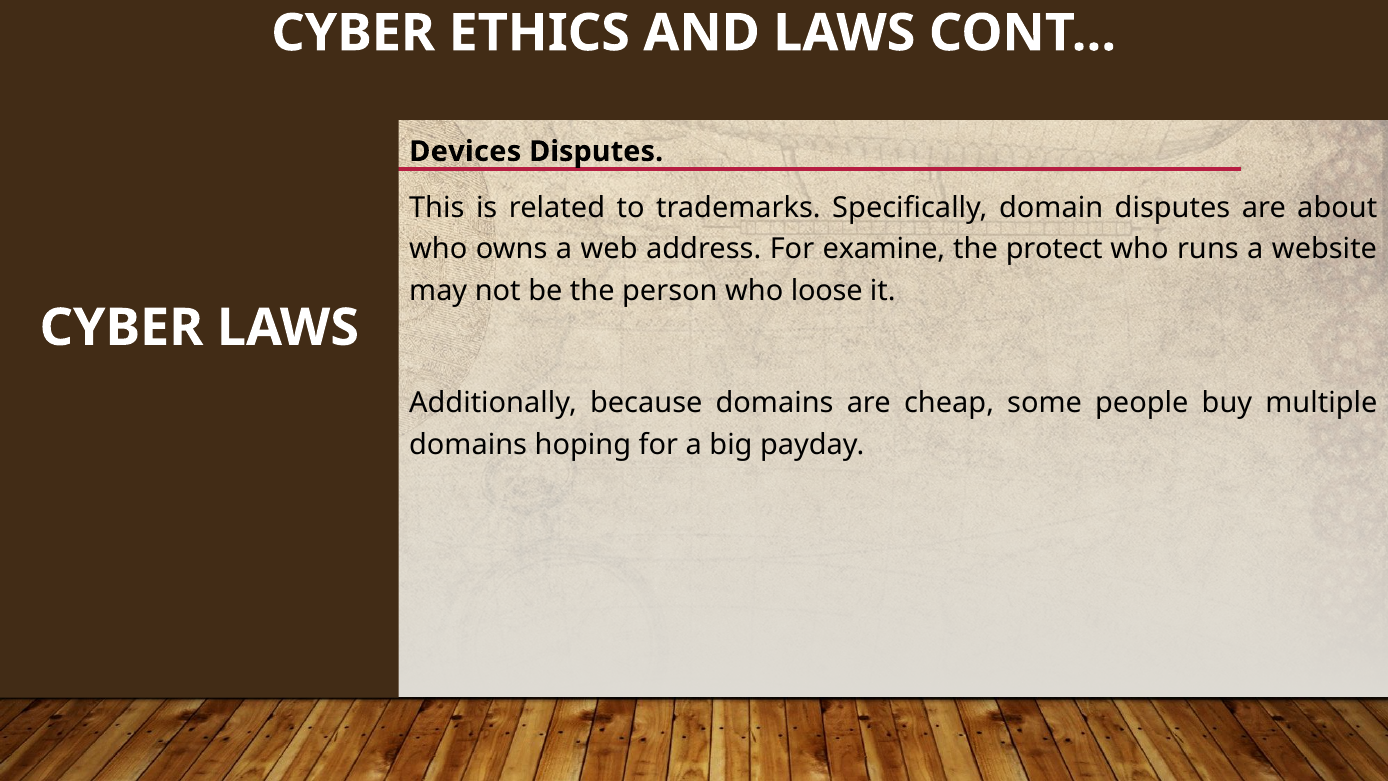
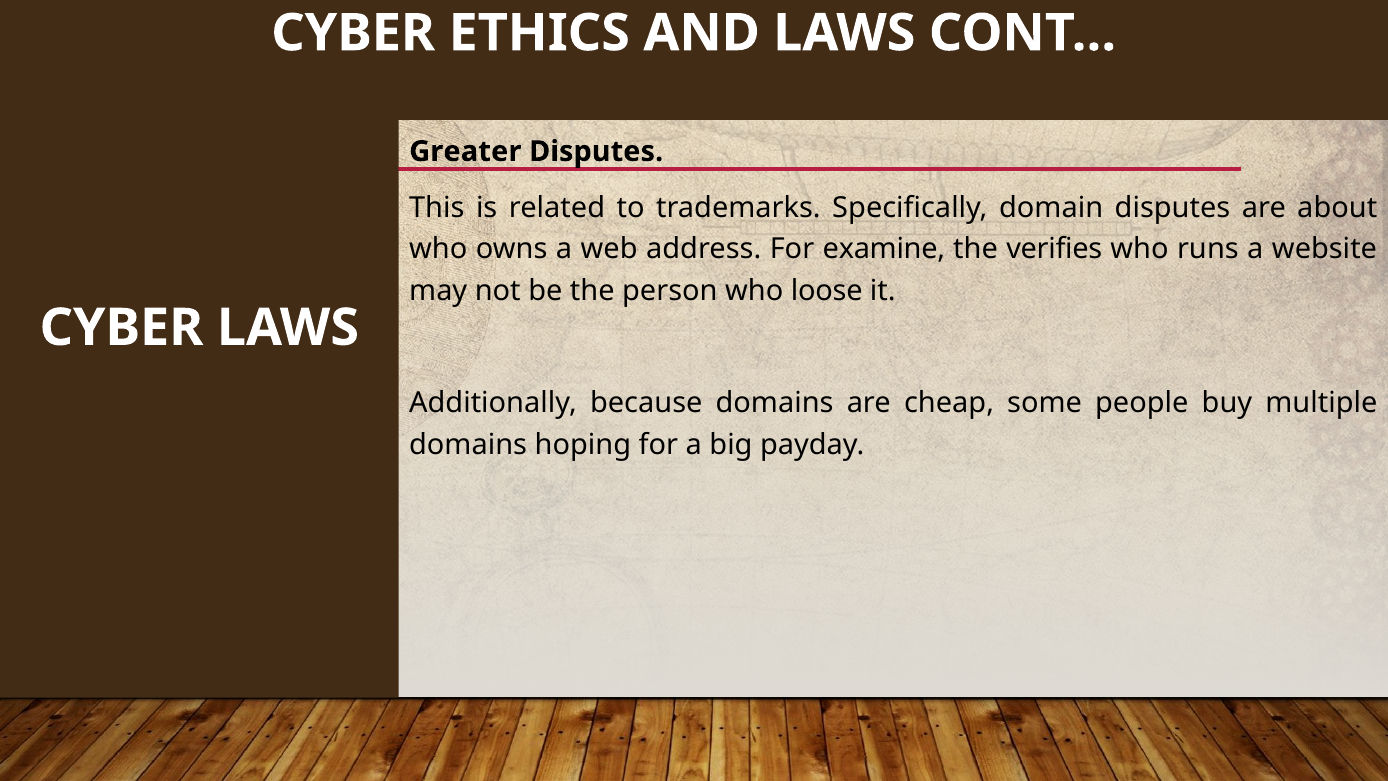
Devices: Devices -> Greater (465, 151)
protect: protect -> verifies (1054, 249)
